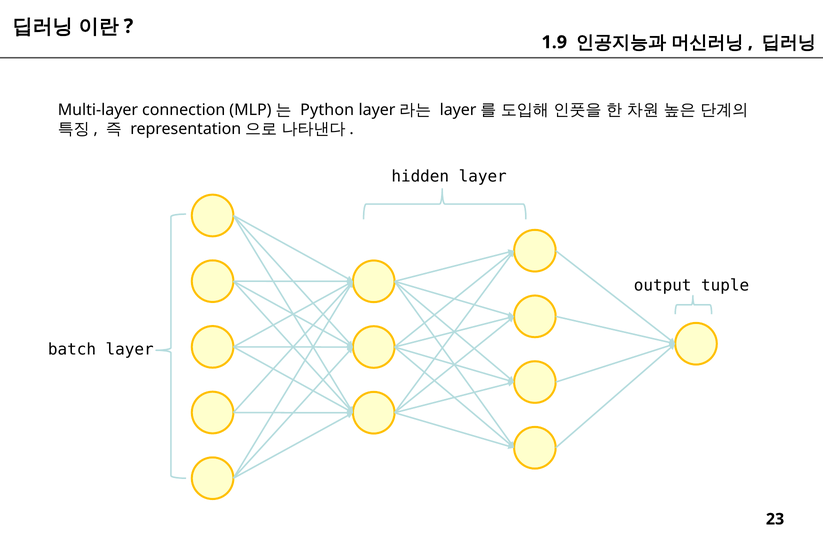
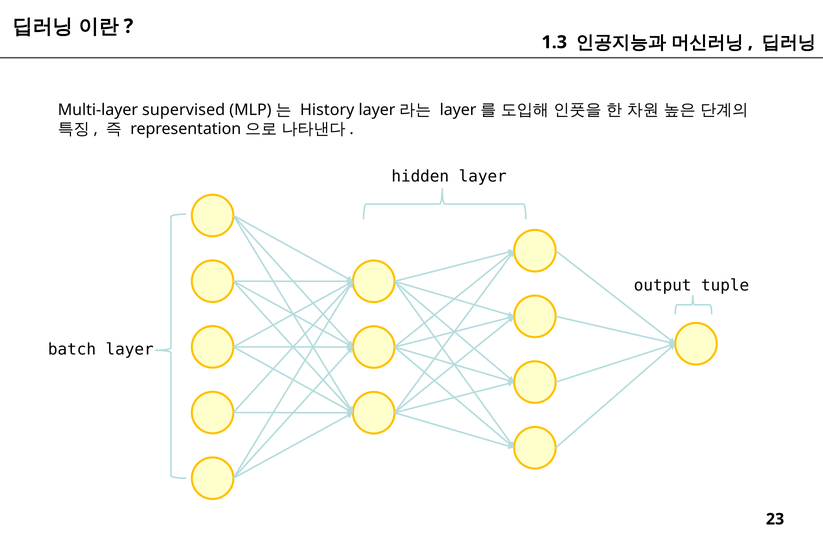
1.9: 1.9 -> 1.3 (554, 42)
connection: connection -> supervised (184, 110)
Python: Python -> History (327, 110)
